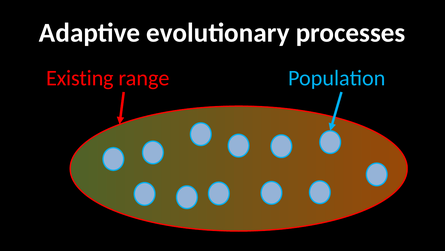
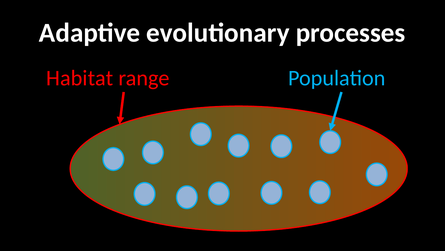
Existing: Existing -> Habitat (80, 78)
